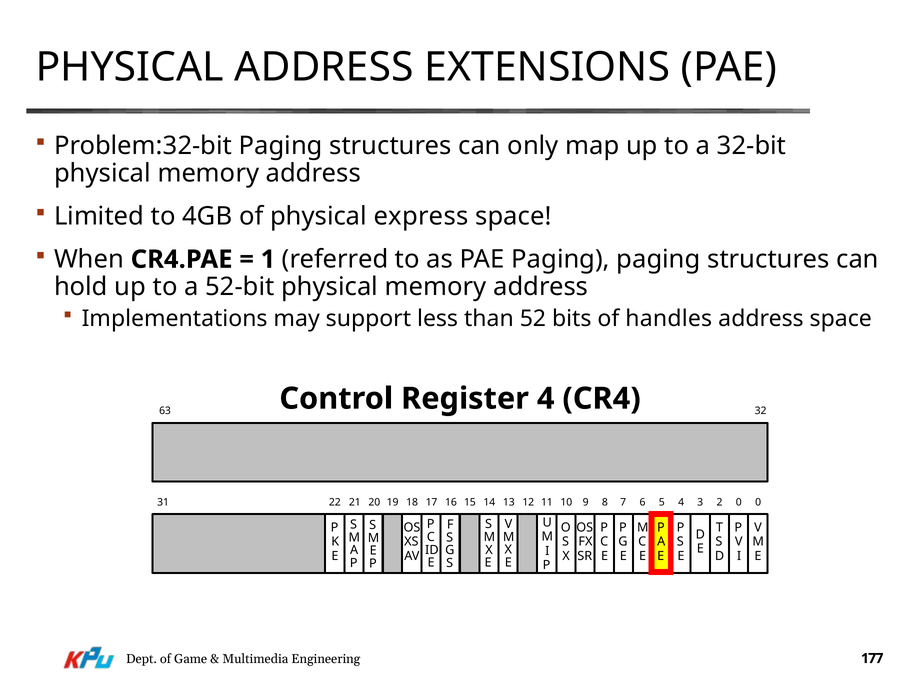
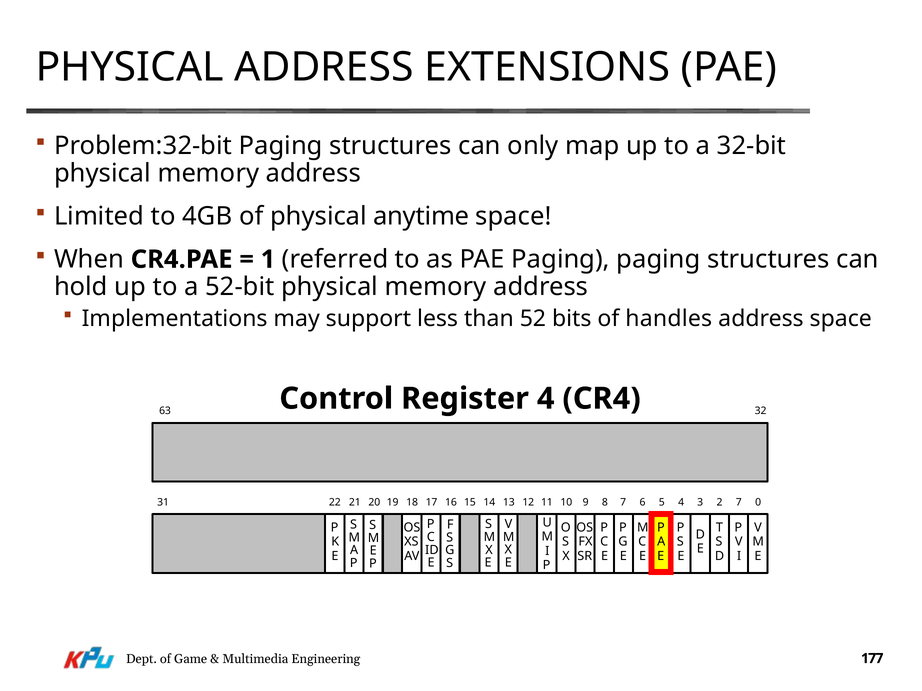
express: express -> anytime (421, 217)
0: 0 -> 7 (739, 503)
